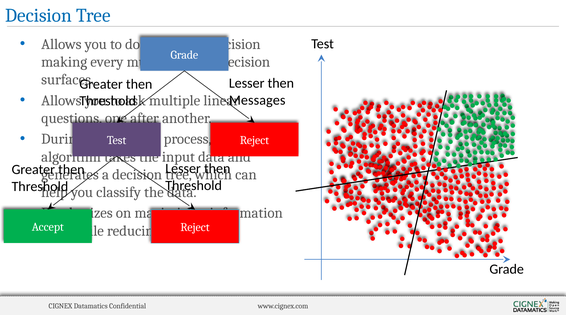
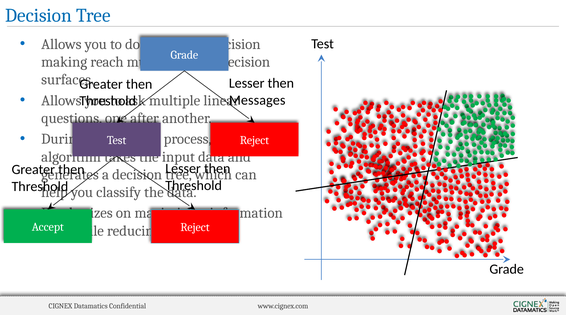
every: every -> reach (107, 62)
